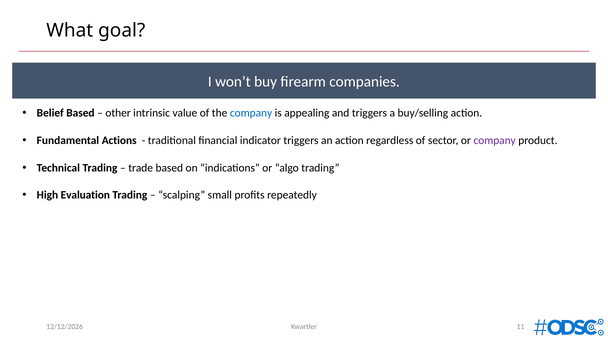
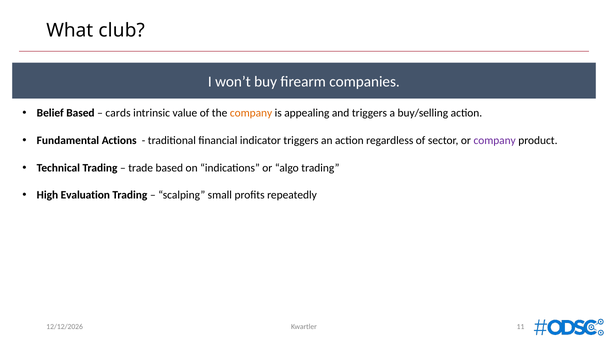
goal: goal -> club (122, 31)
other: other -> cards (118, 113)
company colour: blue -> orange (251, 113)
